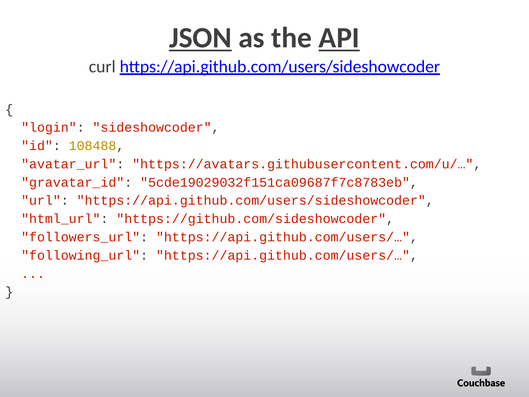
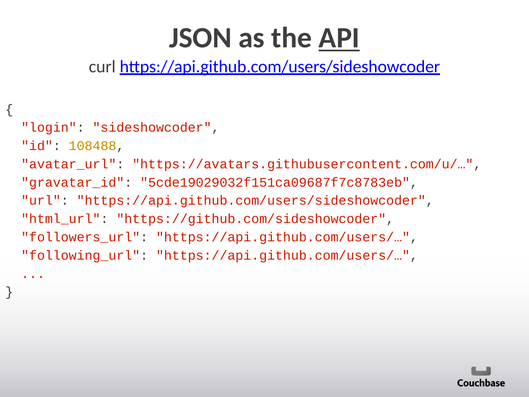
JSON underline: present -> none (200, 38)
